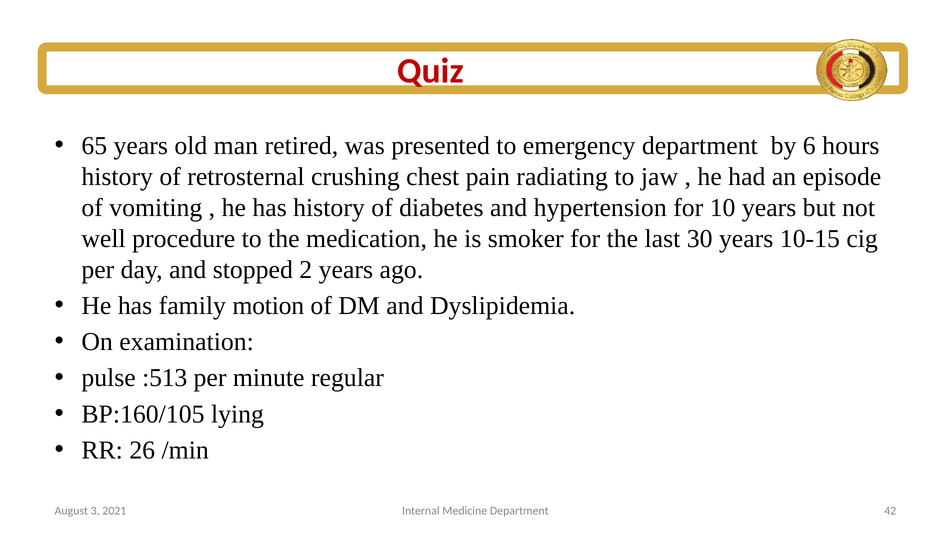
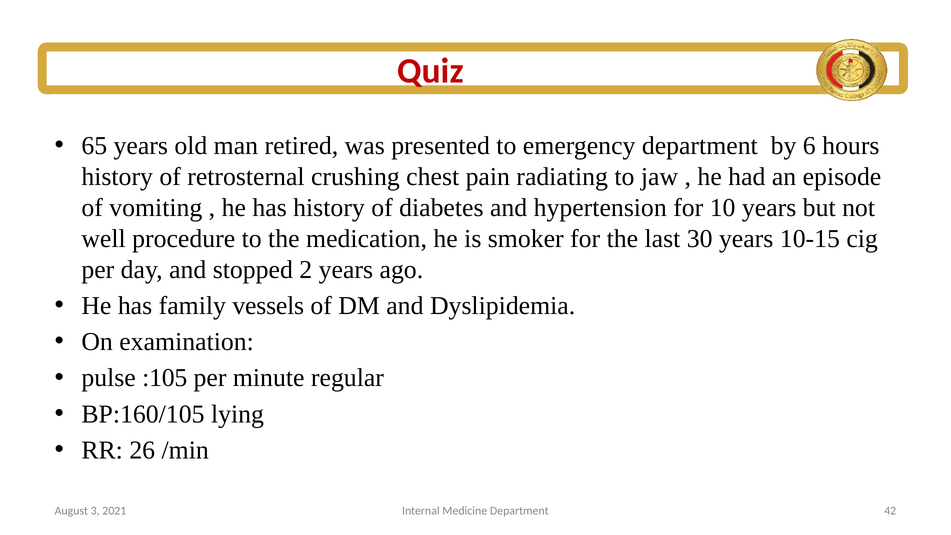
motion: motion -> vessels (268, 306)
:513: :513 -> :105 (165, 378)
